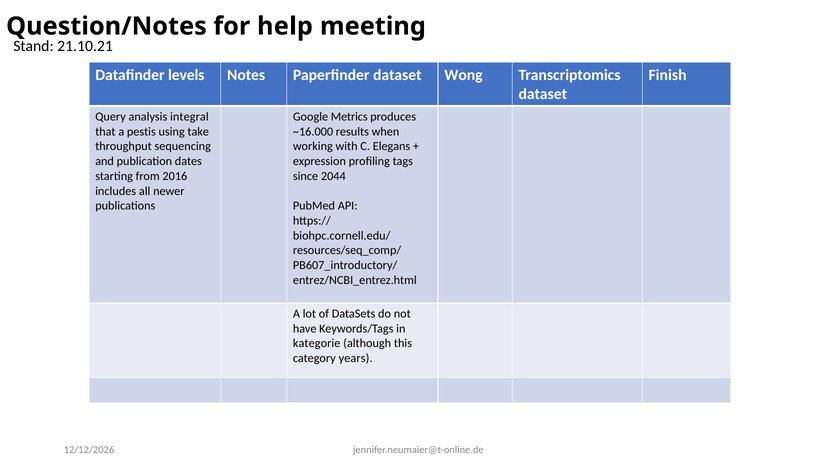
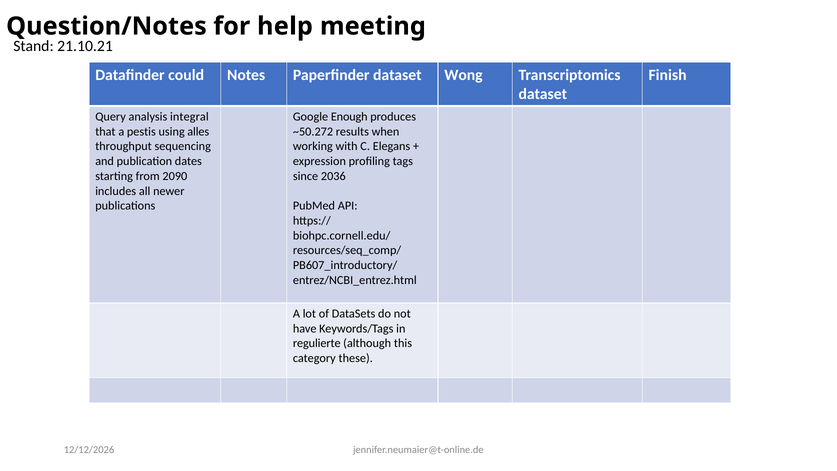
levels: levels -> could (186, 75)
Metrics: Metrics -> Enough (349, 117)
take: take -> alles (198, 132)
~16.000: ~16.000 -> ~50.272 (313, 132)
2016: 2016 -> 2090 (175, 176)
2044: 2044 -> 2036 (333, 176)
kategorie: kategorie -> regulierte (317, 343)
years: years -> these (356, 358)
